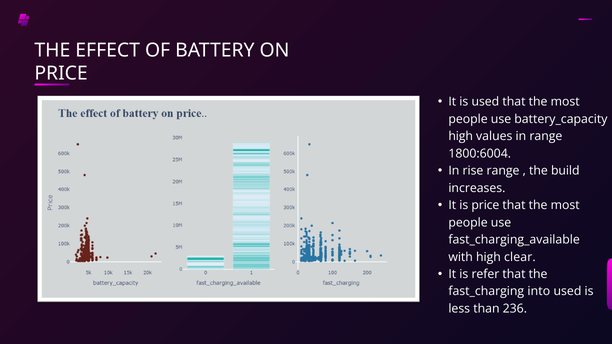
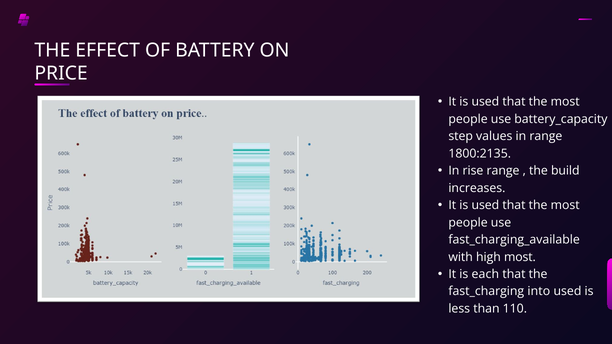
high: high -> step (461, 137)
1800:6004: 1800:6004 -> 1800:2135 (480, 154)
price: price -> used (485, 205)
high clear: clear -> most (520, 257)
refer: refer -> each (485, 274)
236: 236 -> 110 (515, 309)
